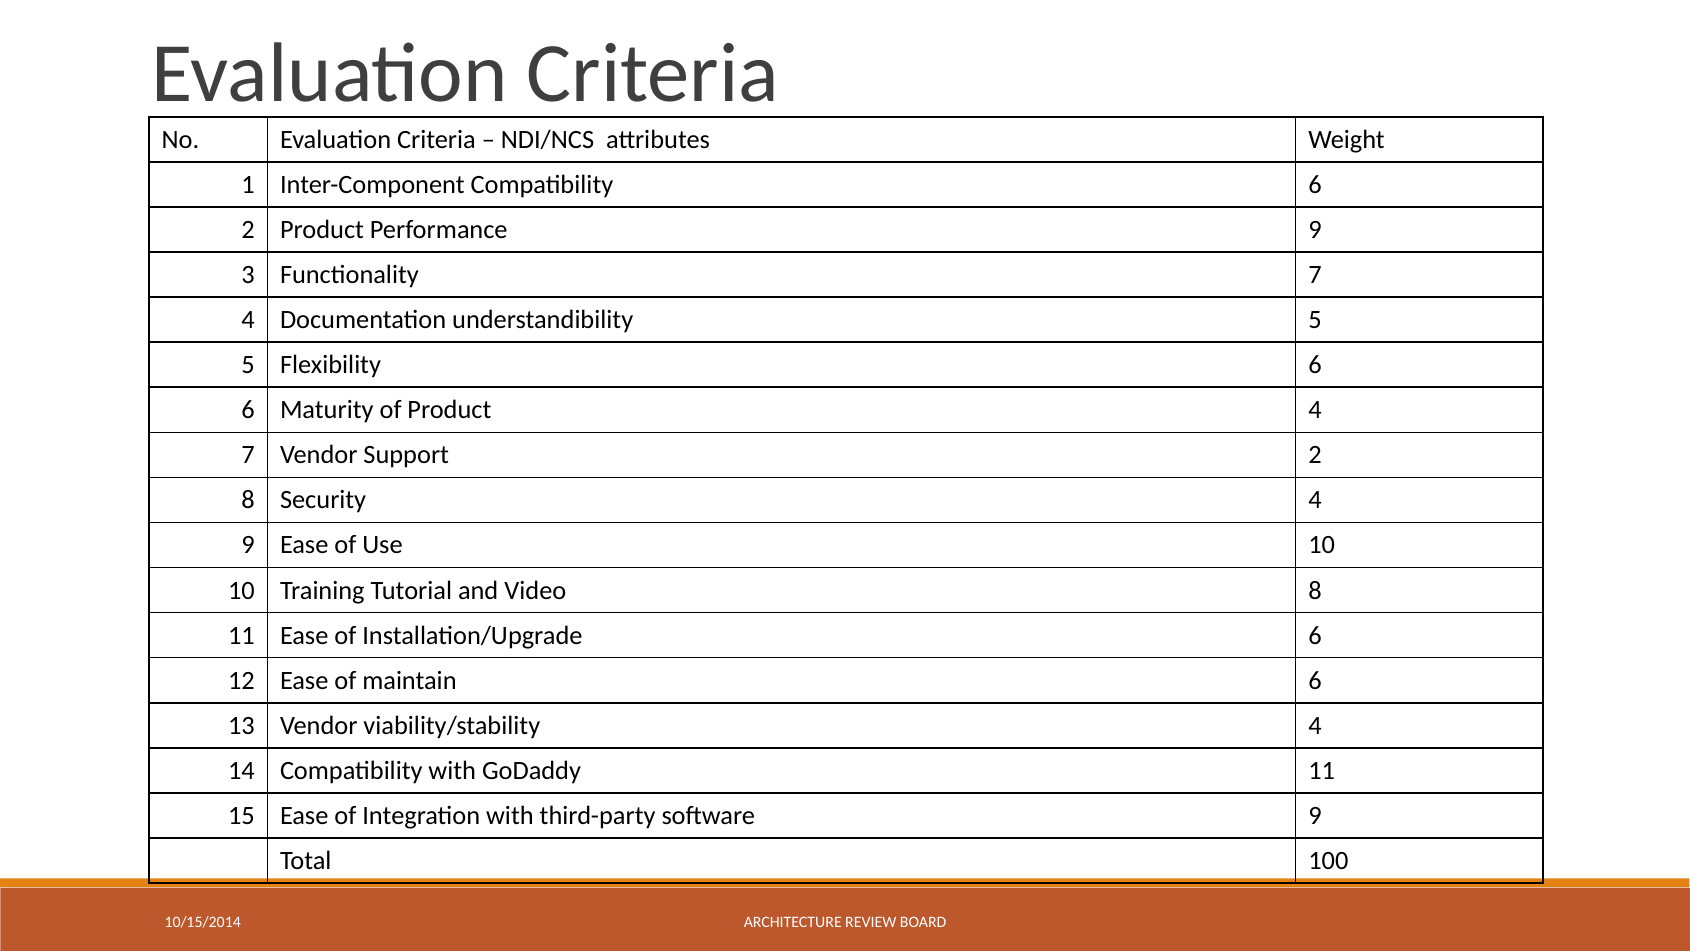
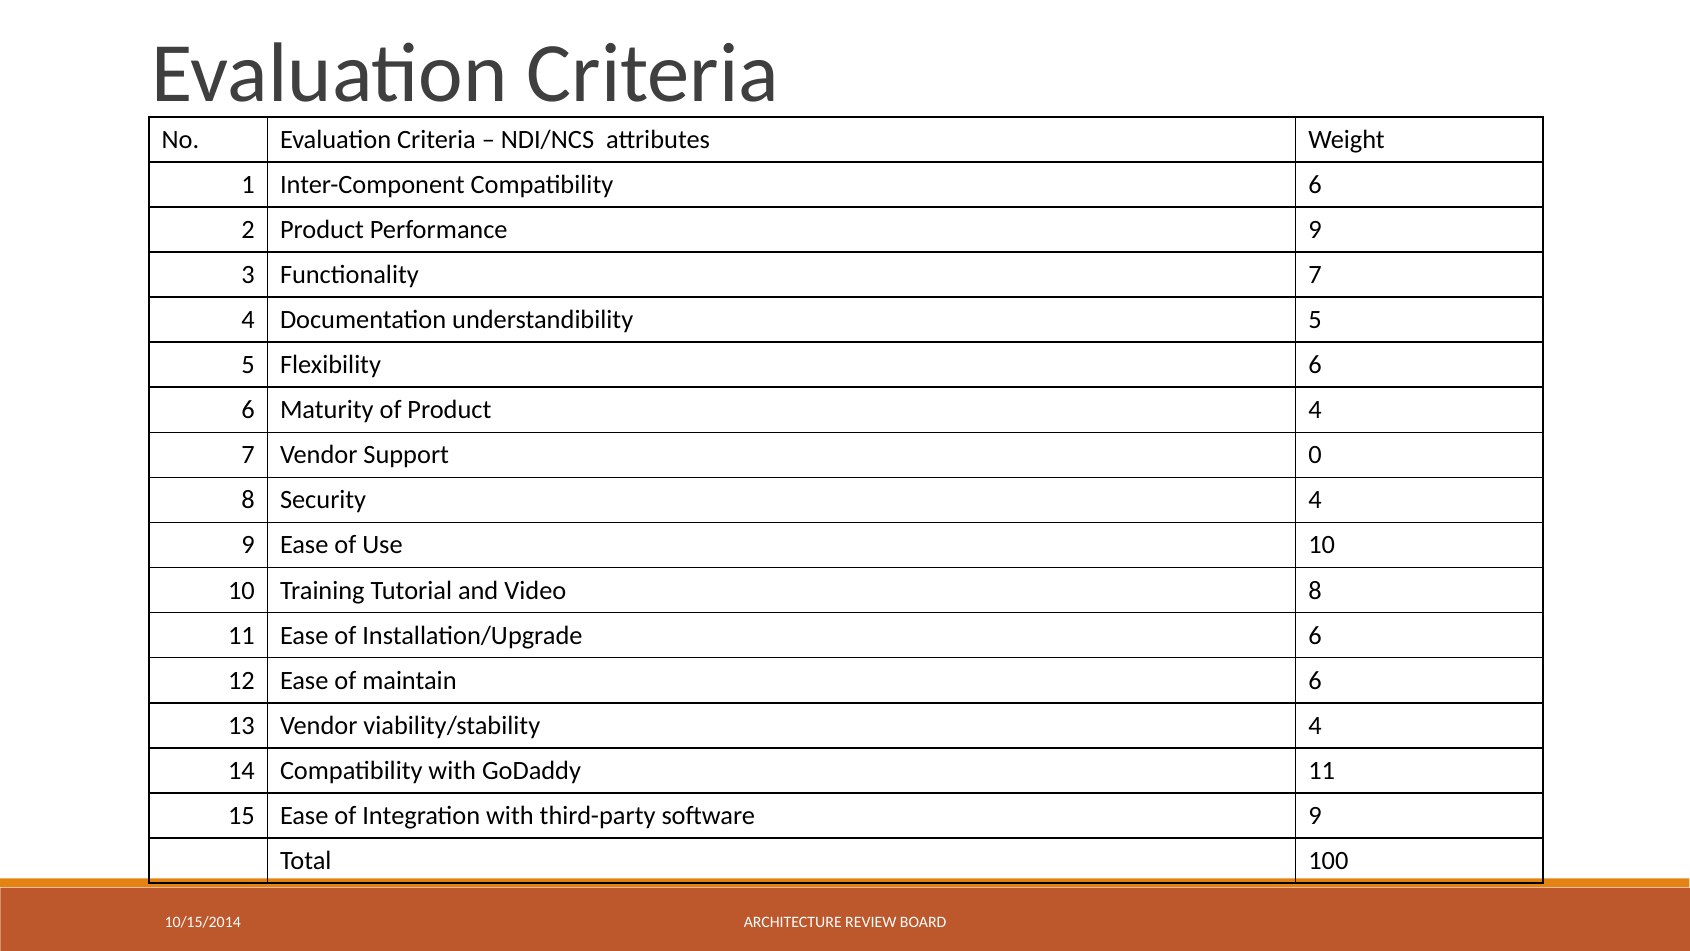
Support 2: 2 -> 0 (1315, 455)
